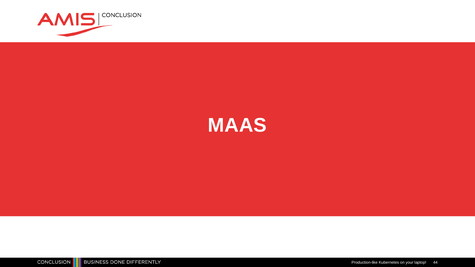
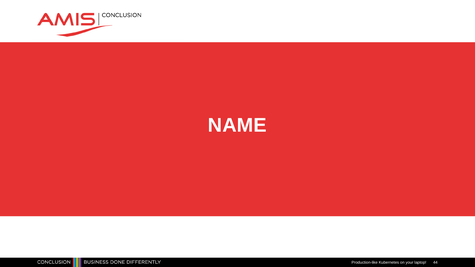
MAAS: MAAS -> NAME (237, 125)
